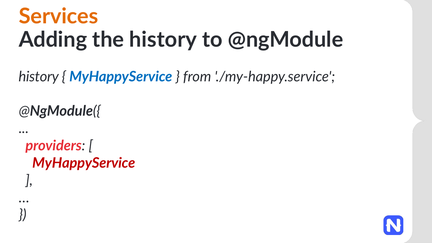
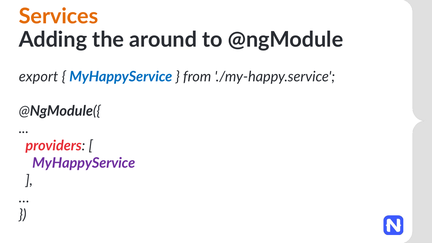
the history: history -> around (163, 40)
history: history -> export (39, 77)
MyHappyService colour: red -> purple (84, 163)
